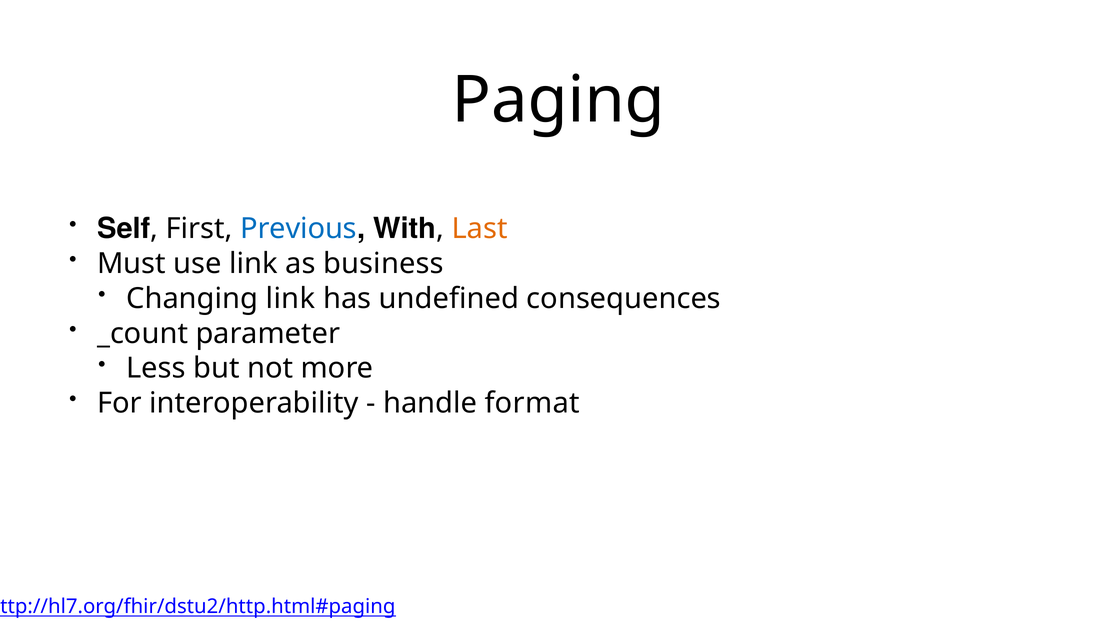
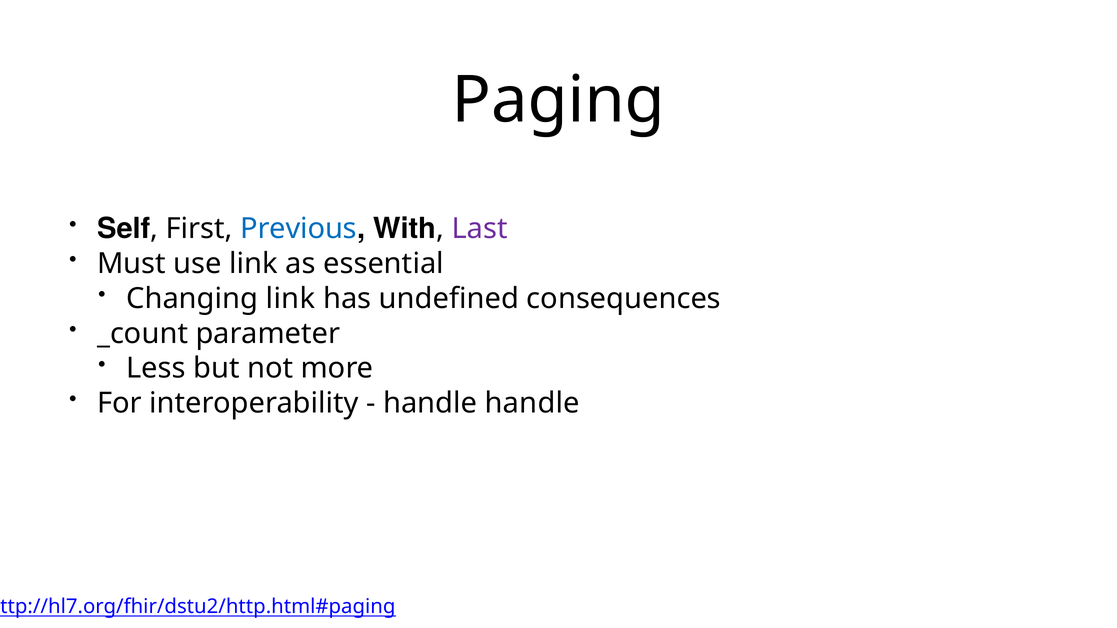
Last colour: orange -> purple (480, 229)
business: business -> essential (384, 264)
handle format: format -> handle (532, 403)
